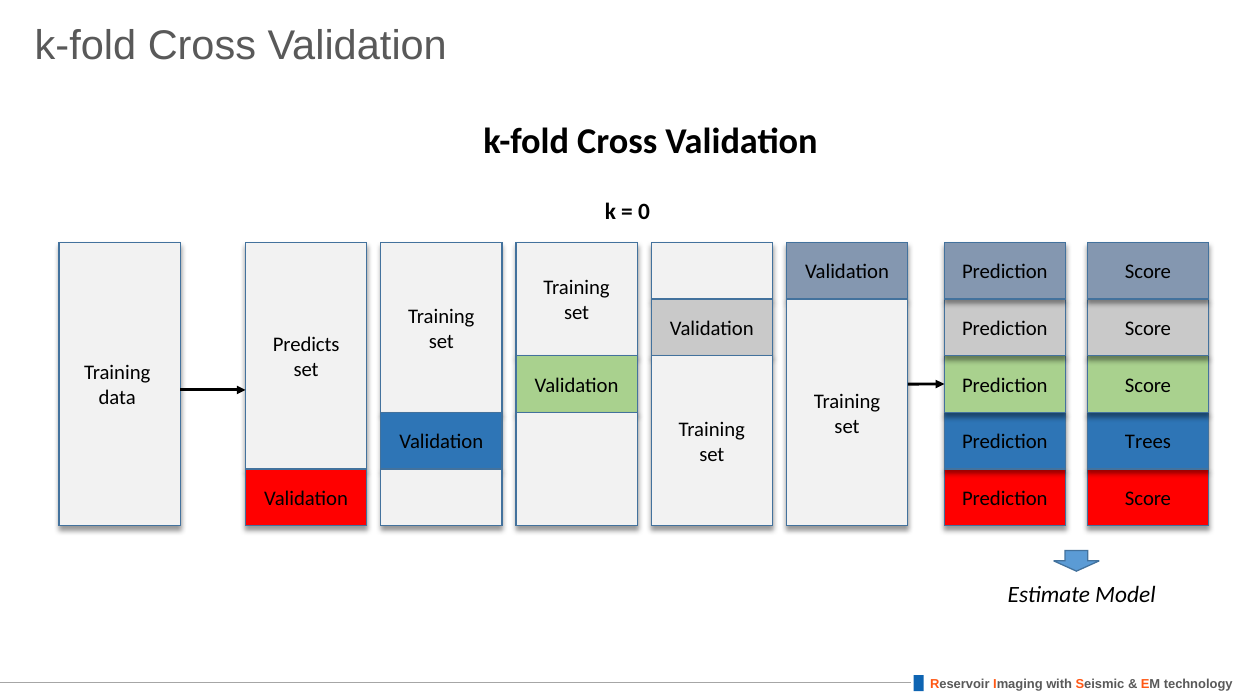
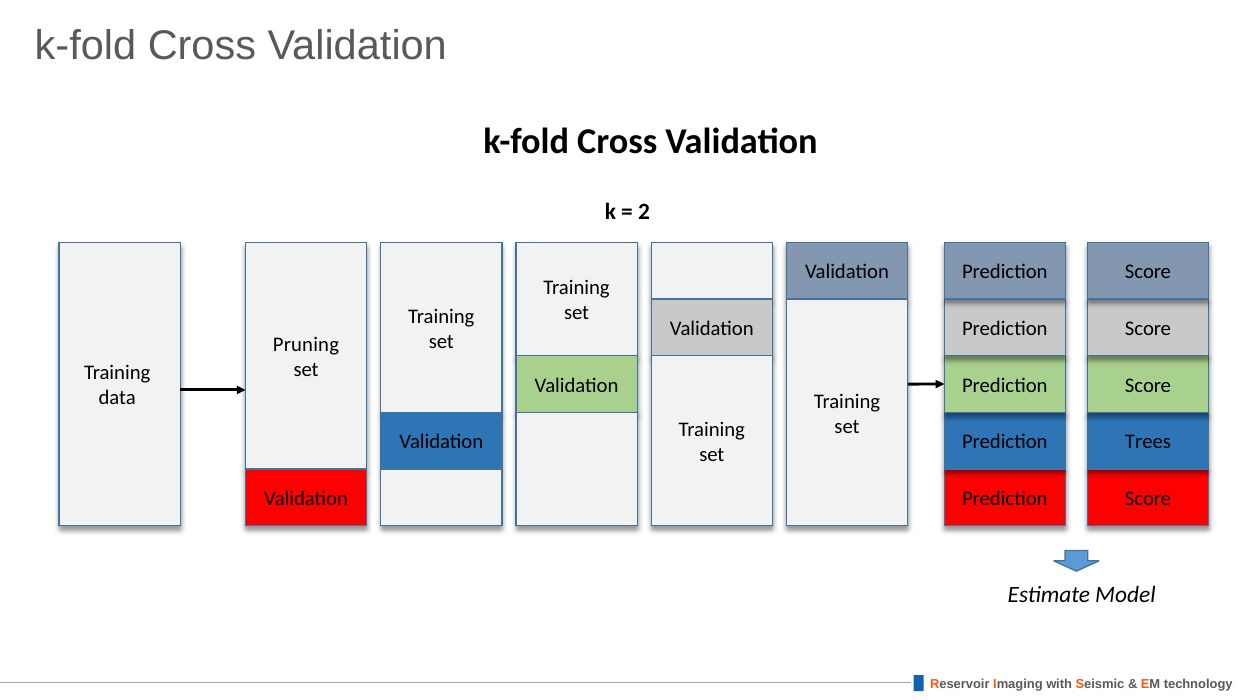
0: 0 -> 2 (644, 212)
Predicts: Predicts -> Pruning (306, 345)
